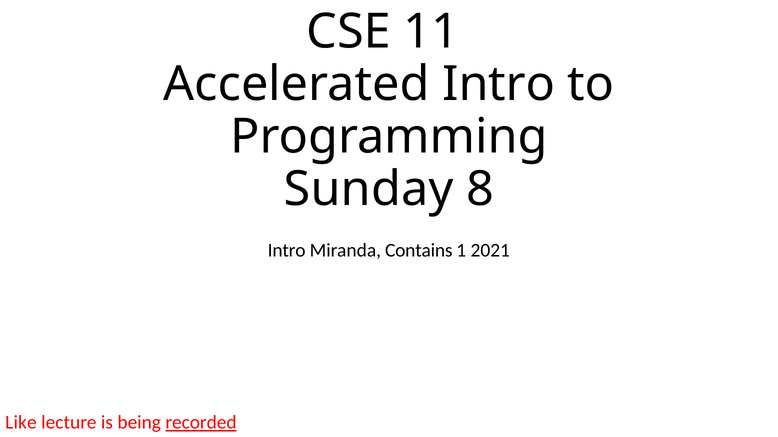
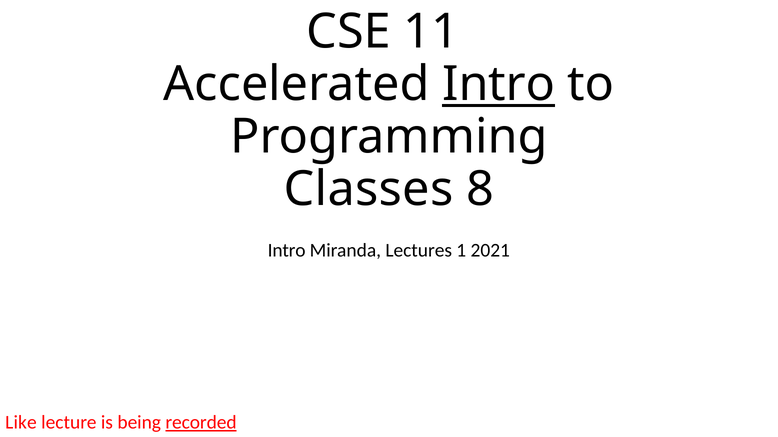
Intro underline: none -> present (499, 85)
Sunday: Sunday -> Classes (369, 190)
Contains: Contains -> Lectures (419, 251)
